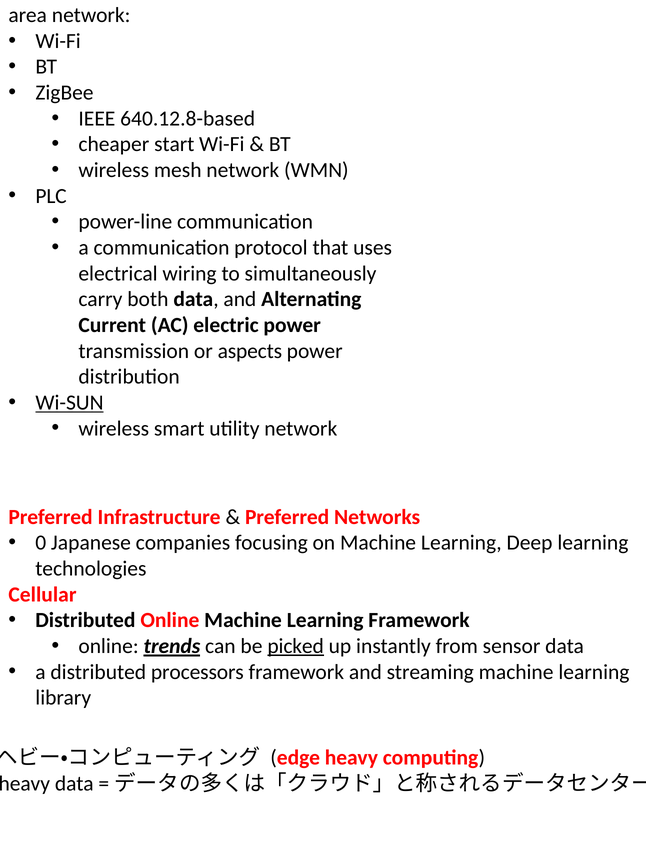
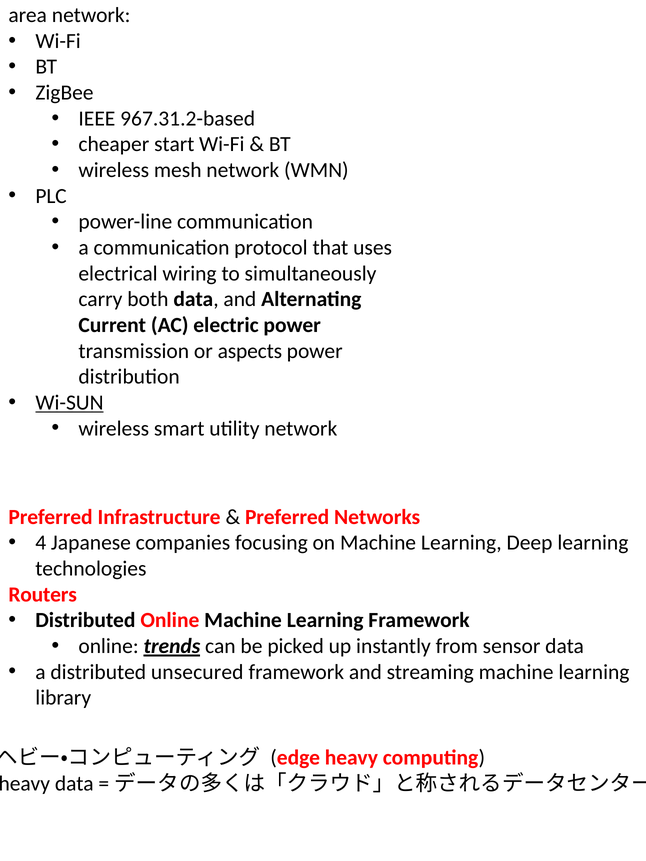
640.12.8-based: 640.12.8-based -> 967.31.2-based (188, 119)
0: 0 -> 4 (41, 543)
Cellular: Cellular -> Routers (43, 595)
picked underline: present -> none (296, 646)
processors: processors -> unsecured (197, 672)
